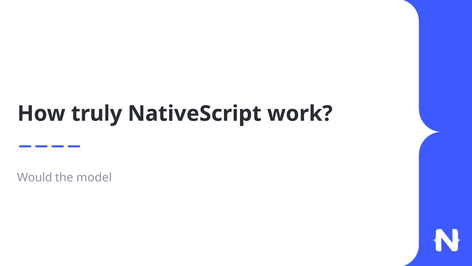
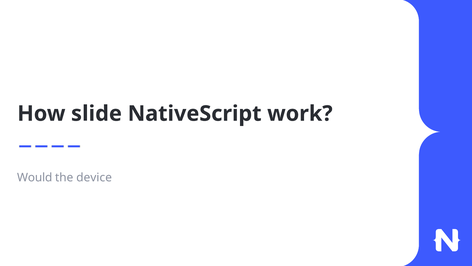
truly: truly -> slide (96, 113)
model: model -> device (94, 177)
